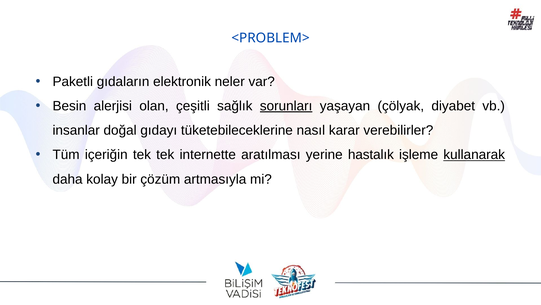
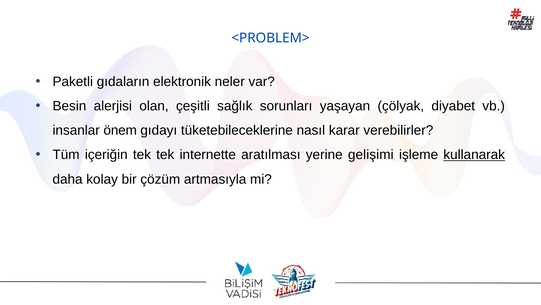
sorunları underline: present -> none (286, 106)
doğal: doğal -> önem (120, 130)
hastalık: hastalık -> gelişimi (371, 154)
